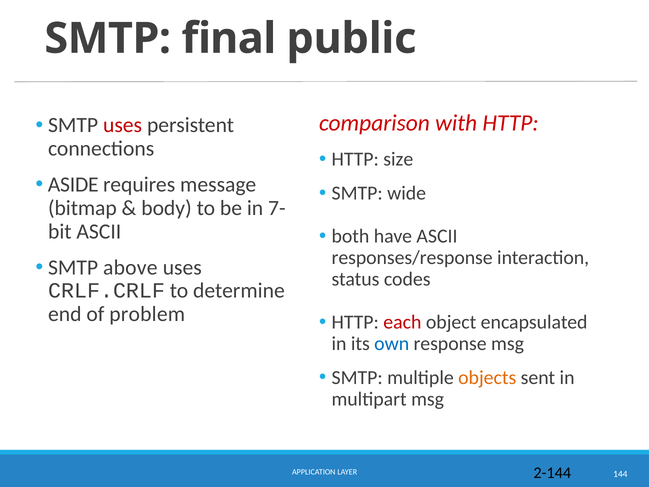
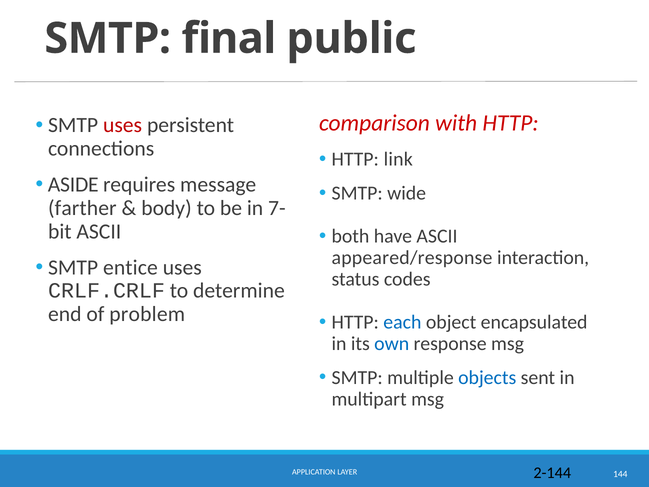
size: size -> link (398, 159)
bitmap: bitmap -> farther (82, 208)
responses/response: responses/response -> appeared/response (412, 257)
above: above -> entice (130, 267)
each colour: red -> blue (402, 322)
objects colour: orange -> blue (487, 377)
